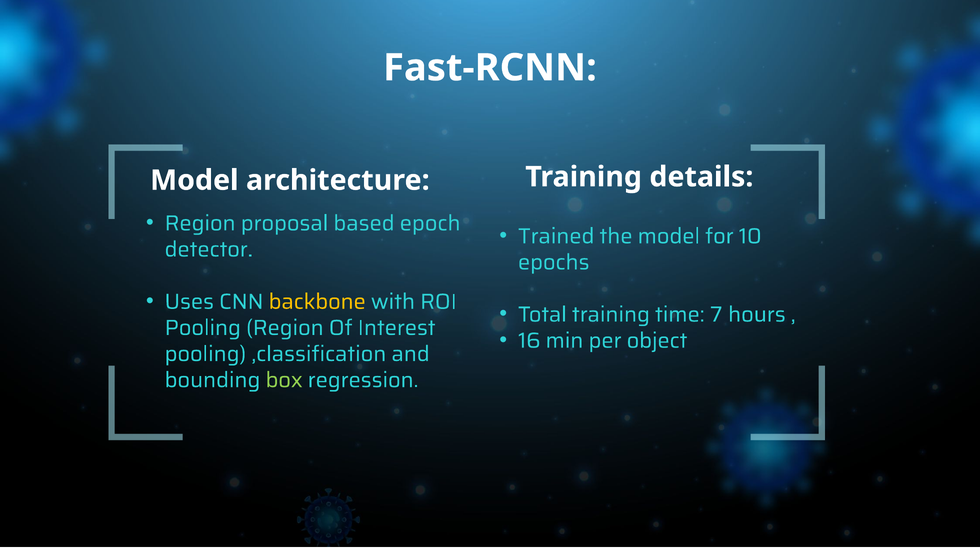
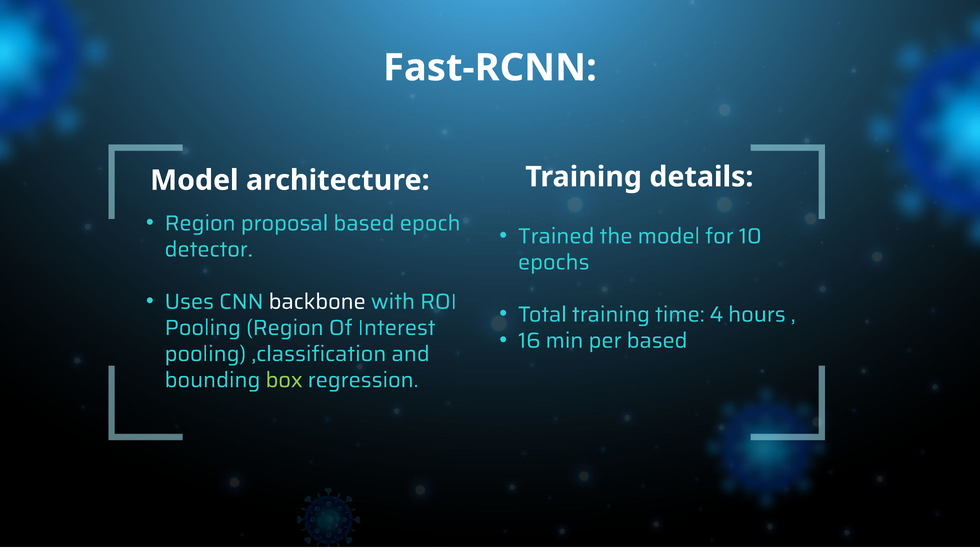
backbone colour: yellow -> white (317, 302)
7: 7 -> 4 (716, 315)
per object: object -> based (657, 341)
